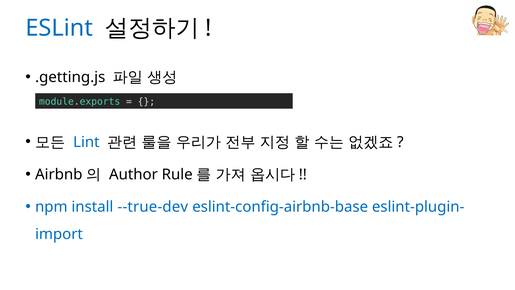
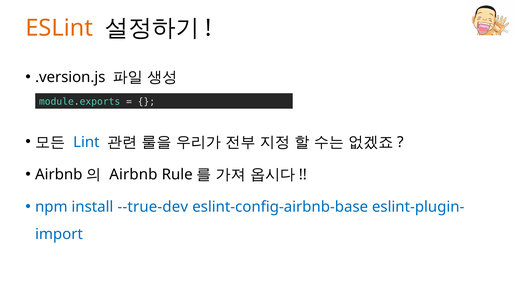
ESLint colour: blue -> orange (59, 28)
.getting.js: .getting.js -> .version.js (70, 77)
Author: Author -> Airbnb (133, 174)
